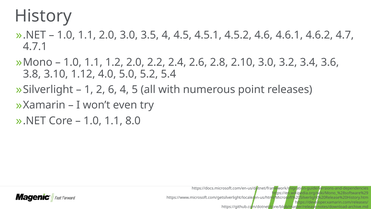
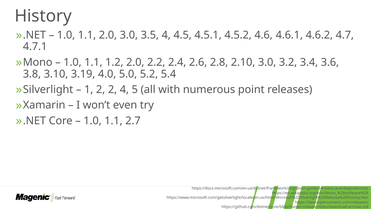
1.12: 1.12 -> 3.19 (83, 74)
2 6: 6 -> 2 (112, 89)
8.0: 8.0 -> 2.7 (133, 121)
